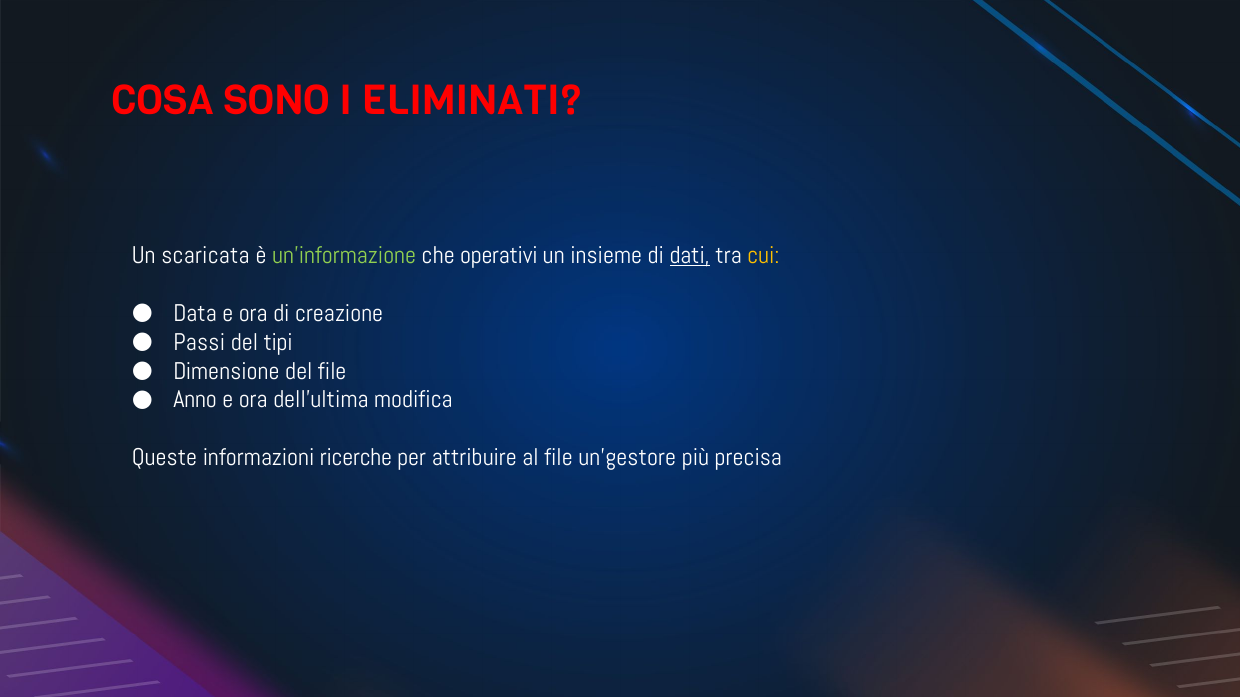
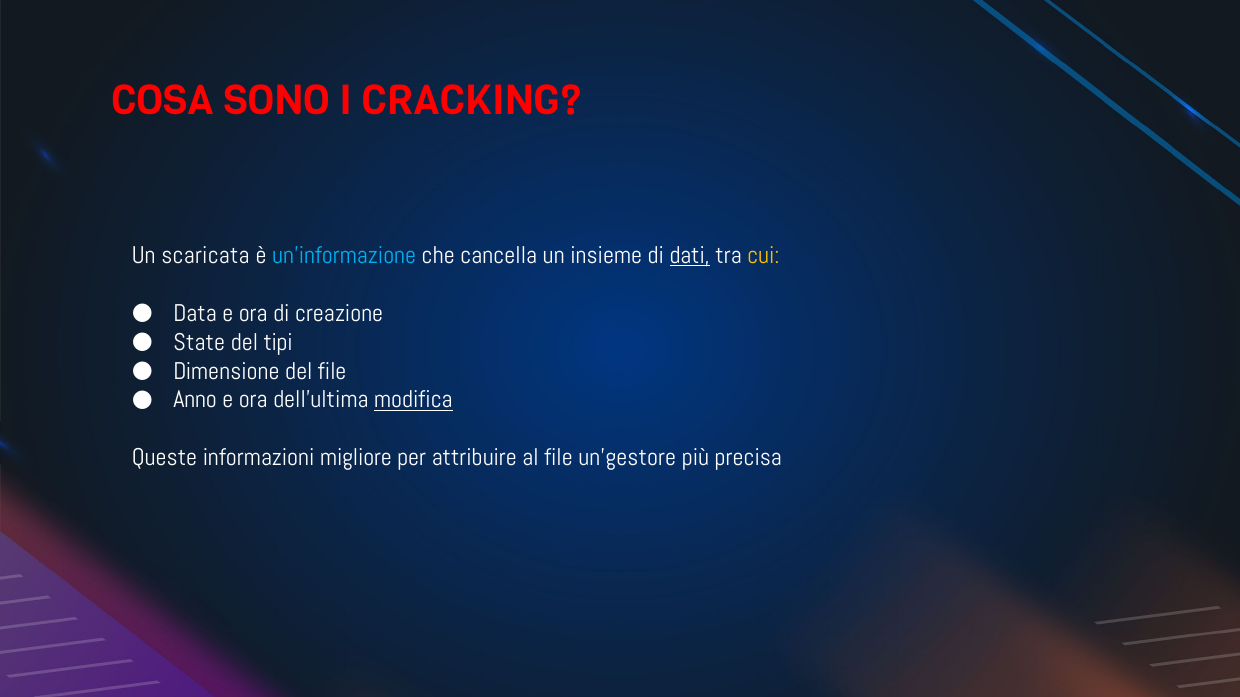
ELIMINATI: ELIMINATI -> CRACKING (471, 100)
un’informazione colour: light green -> light blue (344, 256)
operativi: operativi -> cancella (499, 256)
Passi: Passi -> State (199, 342)
modifica underline: none -> present (413, 400)
ricerche: ricerche -> migliore (356, 458)
